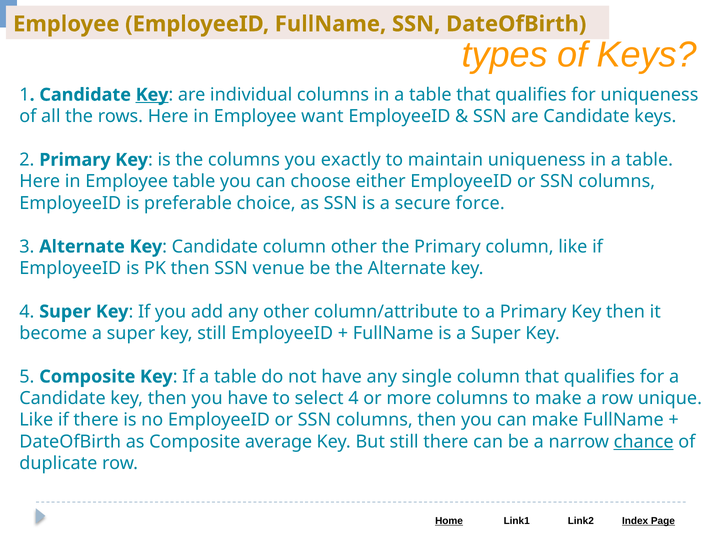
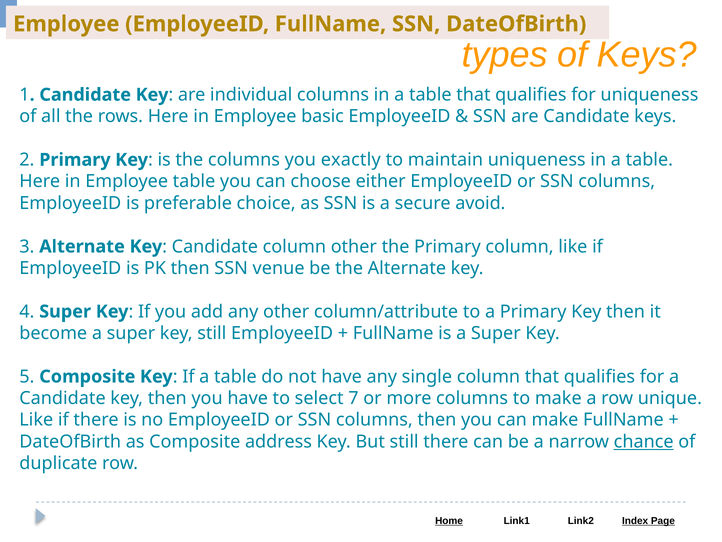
Key underline: present -> none (152, 95)
want: want -> basic (323, 116)
force: force -> avoid (480, 203)
select 4: 4 -> 7 (353, 398)
average: average -> address (278, 441)
